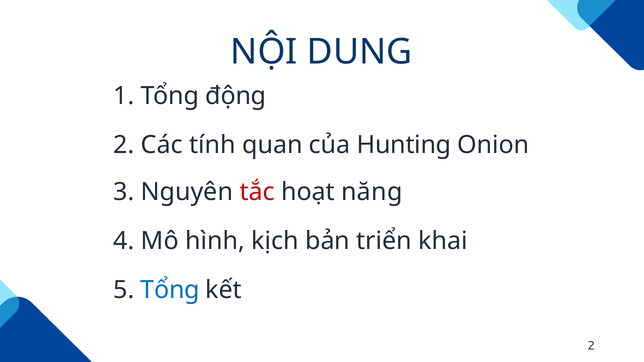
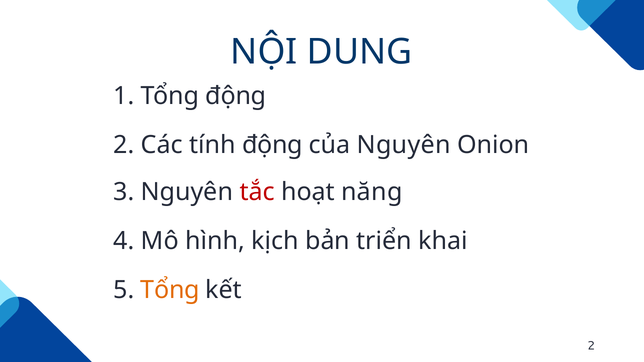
tính quan: quan -> động (272, 145)
của Hunting: Hunting -> Nguyên (404, 145)
Tổng colour: blue -> orange (170, 290)
